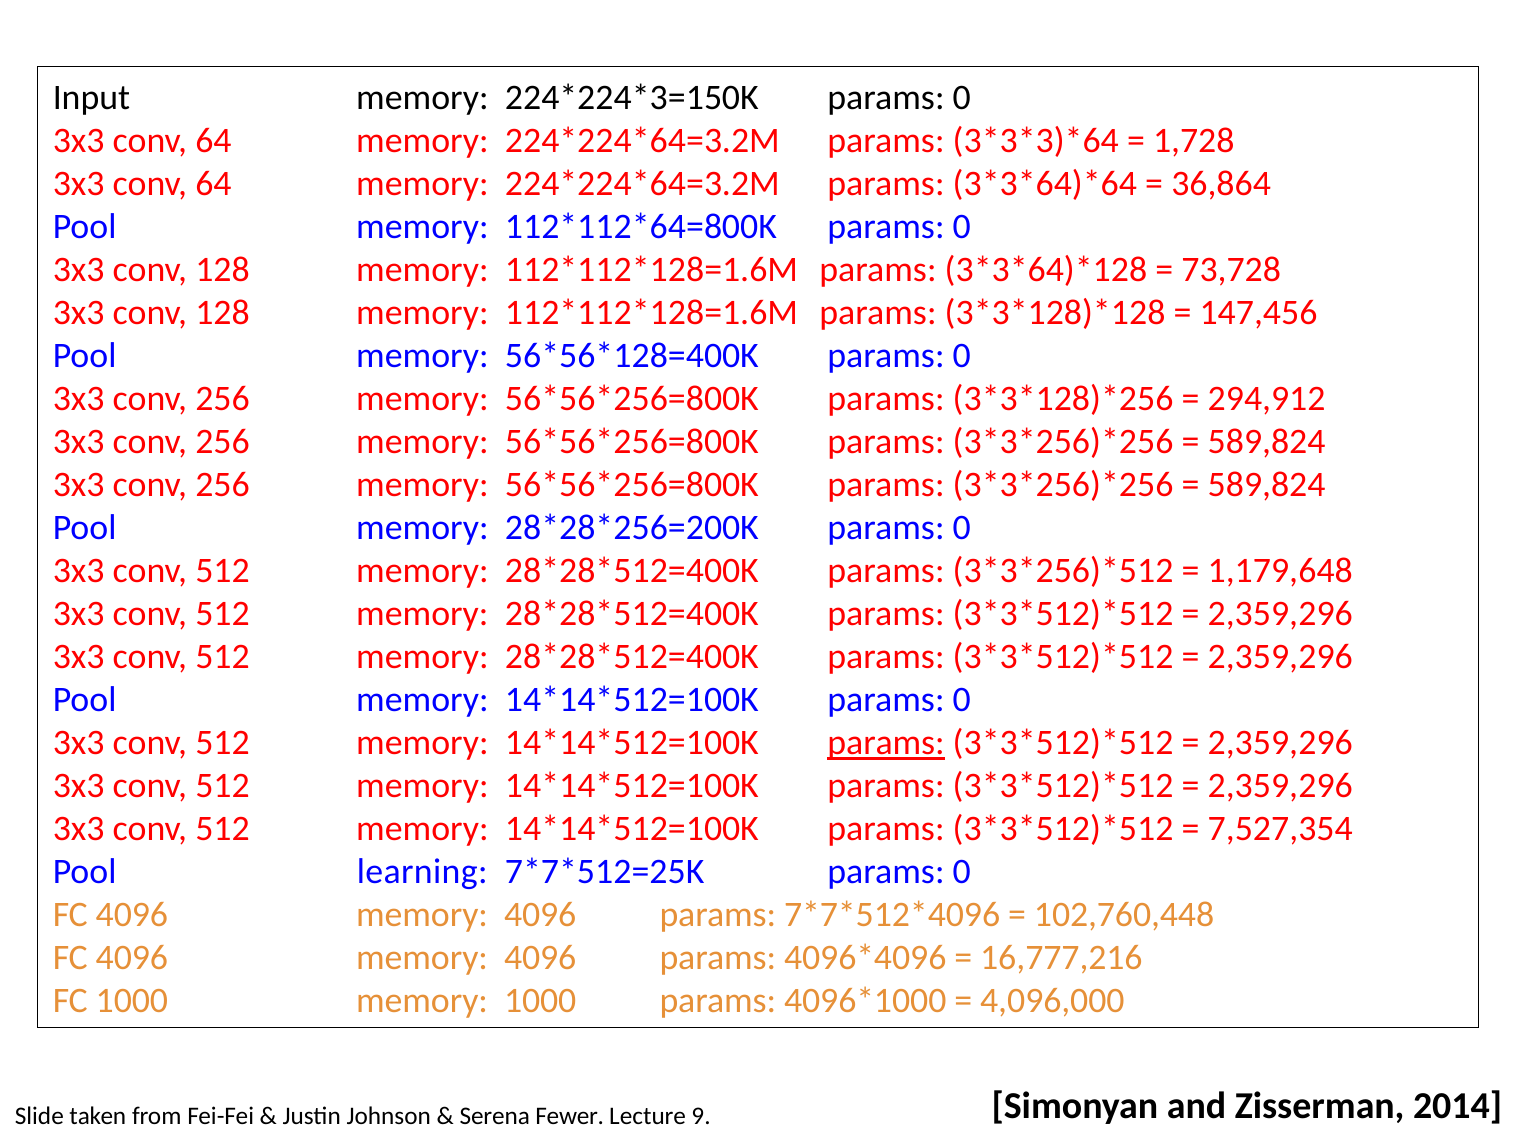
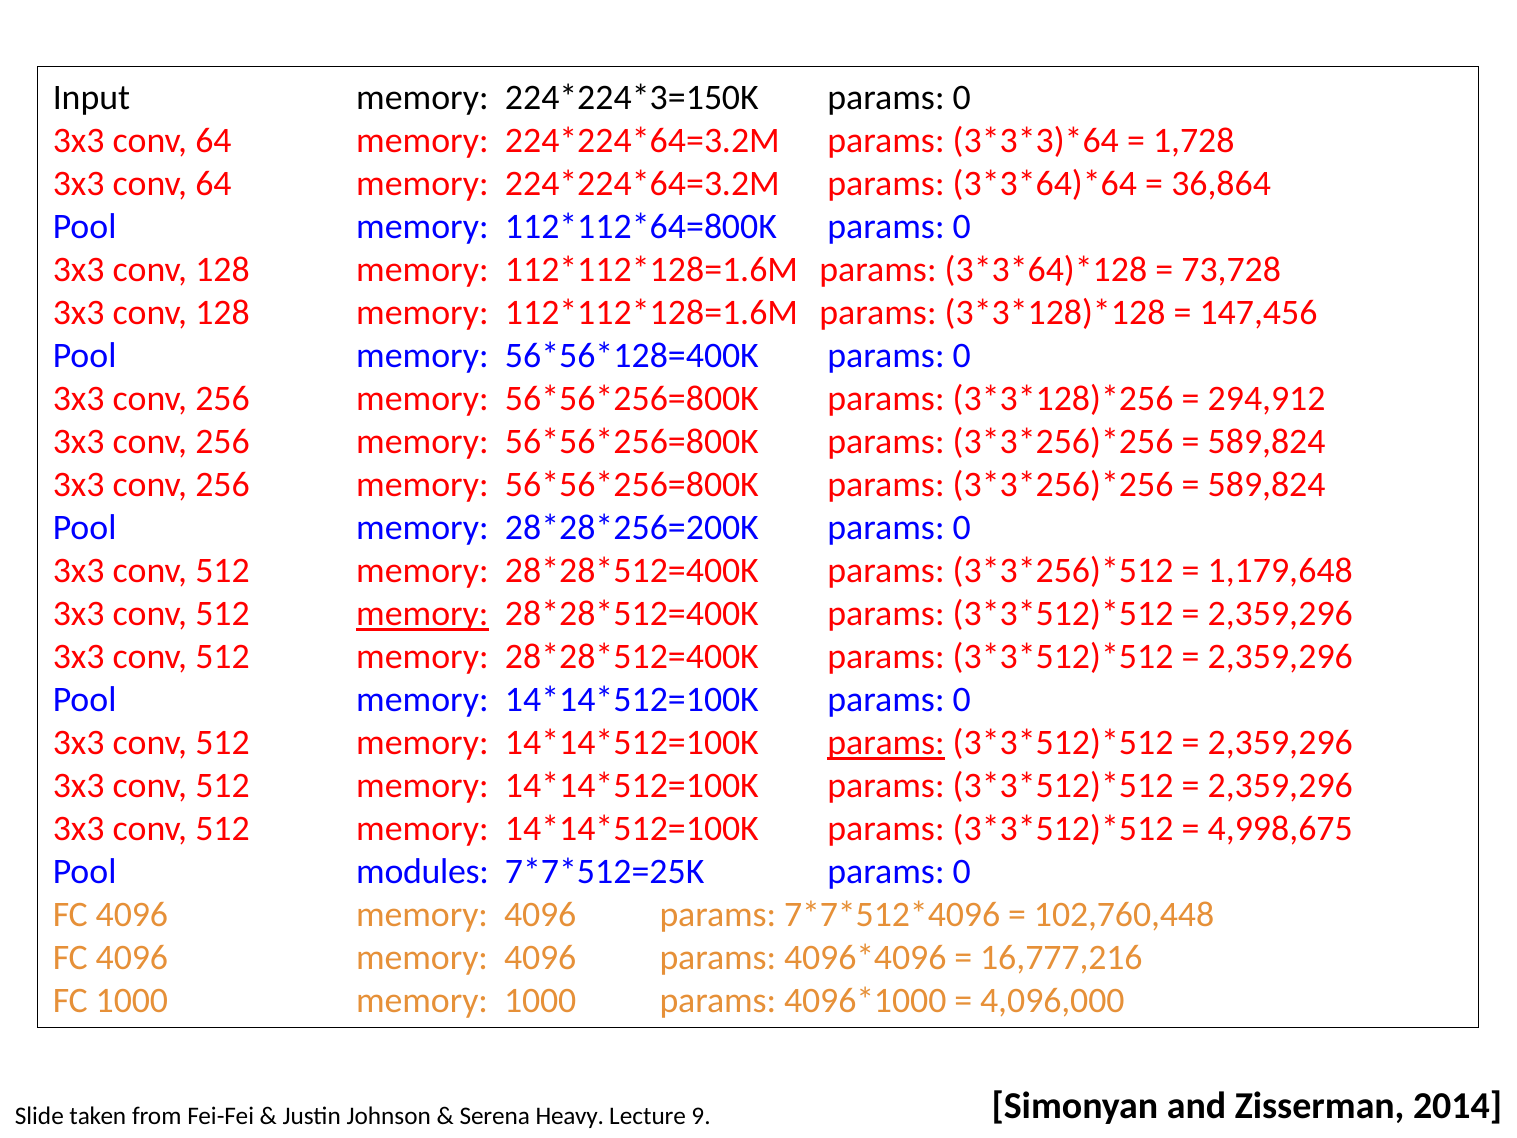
memory underline: none -> present (422, 614)
7,527,354: 7,527,354 -> 4,998,675 (1280, 829)
learning: learning -> modules (423, 872)
Fewer: Fewer -> Heavy (570, 1116)
